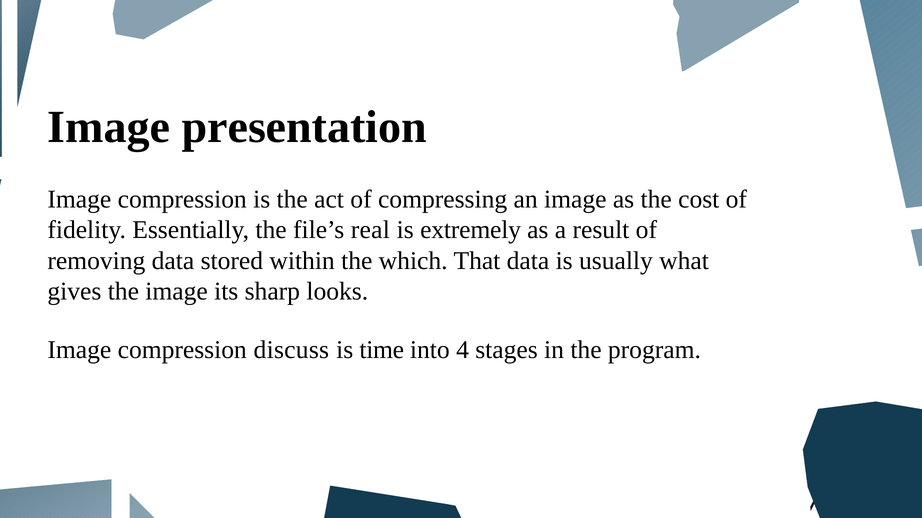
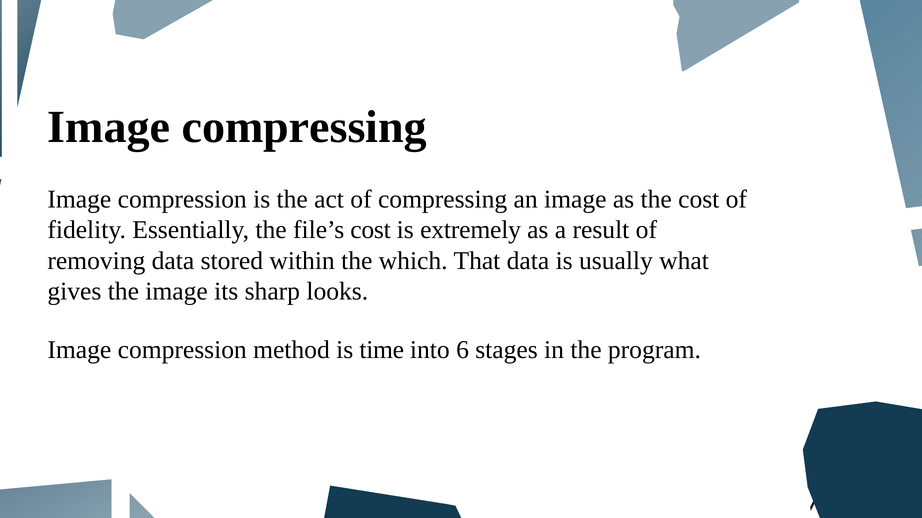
presentation: presentation -> compressing (304, 127)
file’s real: real -> cost (371, 230)
discuss: discuss -> method (291, 350)
4: 4 -> 6 (463, 350)
